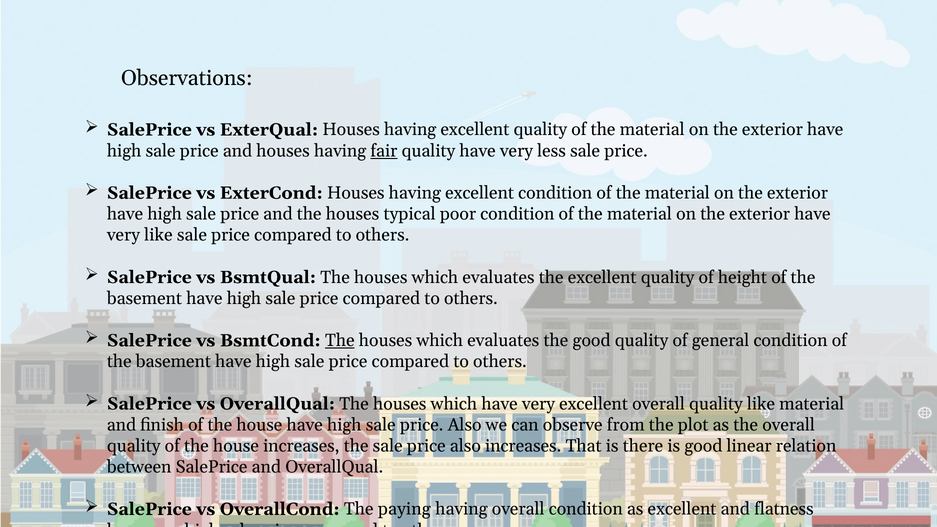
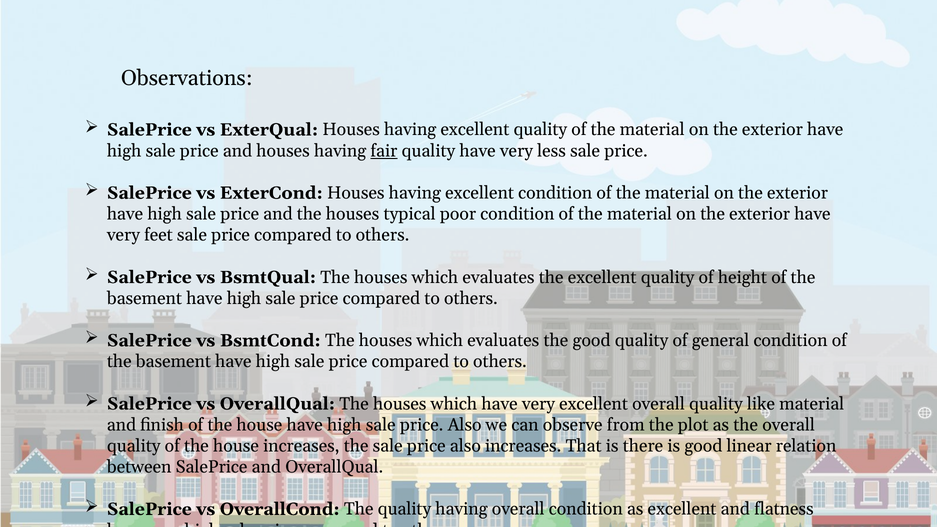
very like: like -> feet (158, 235)
The underline: present -> none (340, 341)
The paying: paying -> quality (404, 509)
